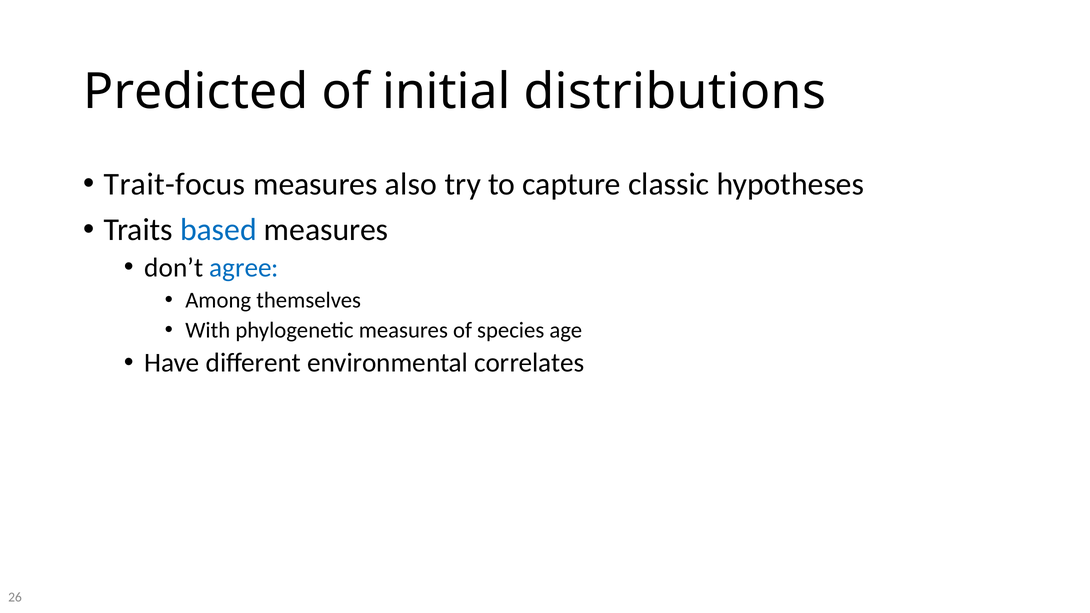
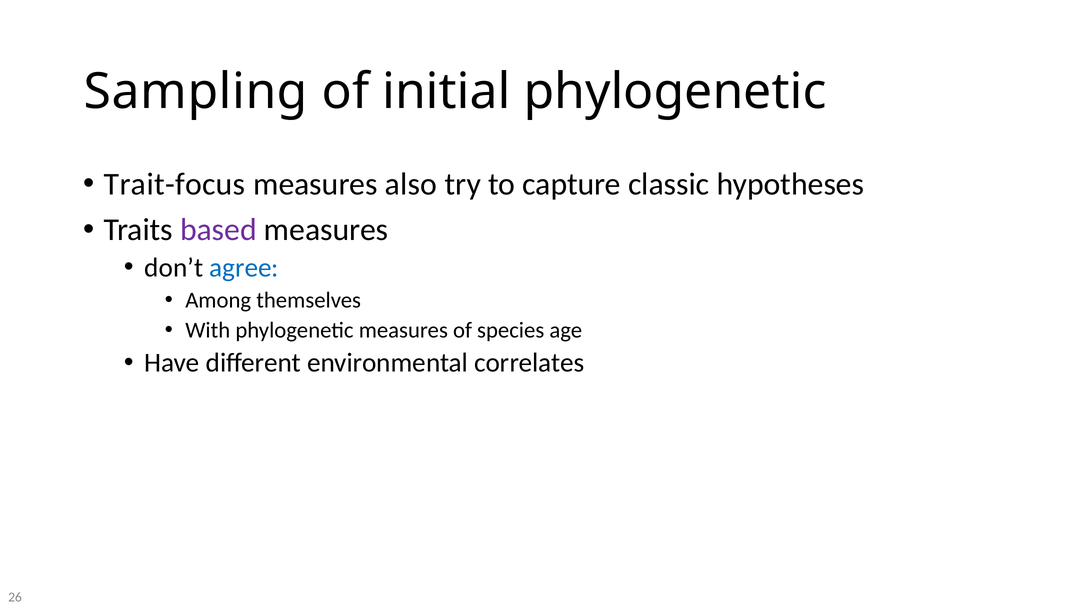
Predicted: Predicted -> Sampling (196, 92)
initial distributions: distributions -> phylogenetic (675, 92)
based colour: blue -> purple (218, 230)
